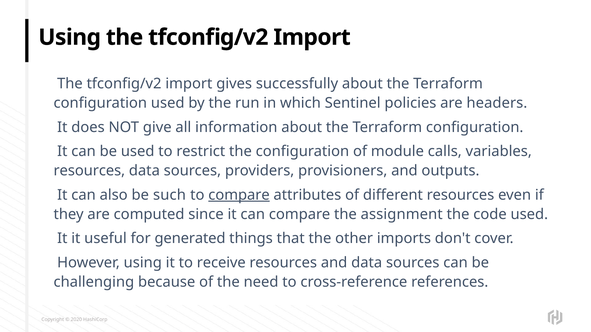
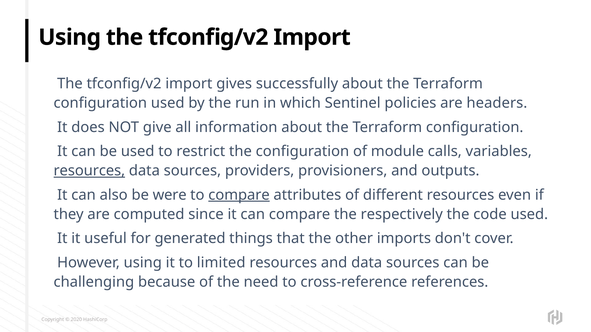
resources underline: none -> present (89, 171)
such: such -> were (170, 195)
assignment: assignment -> respectively (402, 215)
receive: receive -> limited (221, 263)
